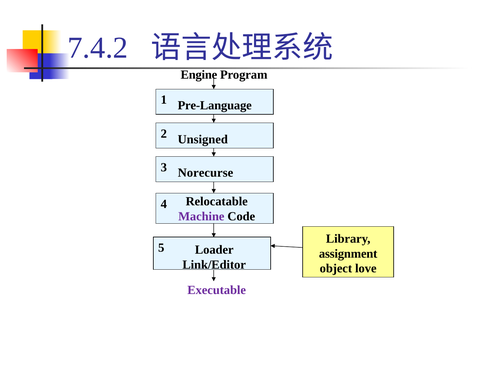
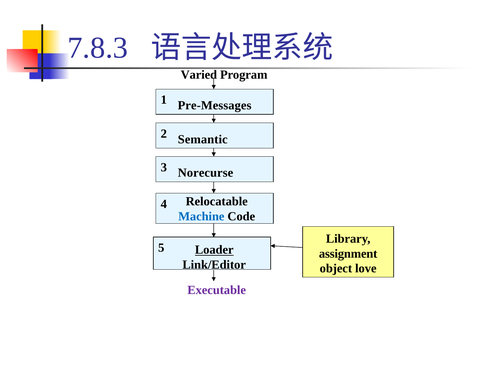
7.4.2: 7.4.2 -> 7.8.3 (98, 48)
Engine: Engine -> Varied (199, 75)
Pre-Language: Pre-Language -> Pre-Messages (215, 105)
Unsigned: Unsigned -> Semantic (203, 139)
Machine colour: purple -> blue (201, 216)
Loader underline: none -> present (214, 250)
